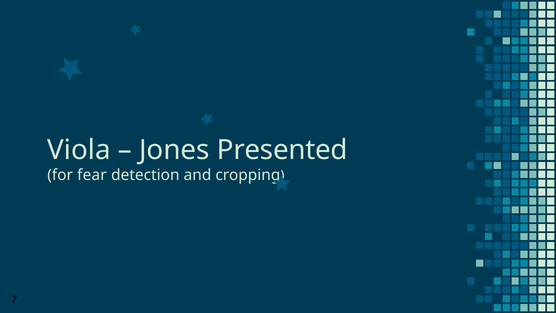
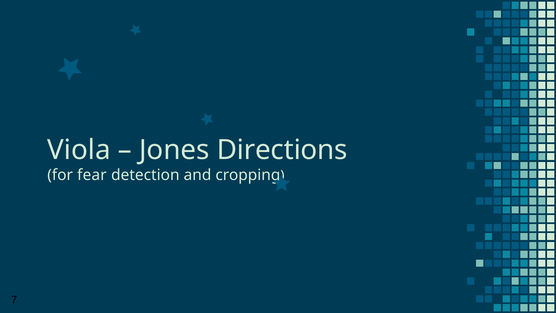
Presented: Presented -> Directions (282, 150)
